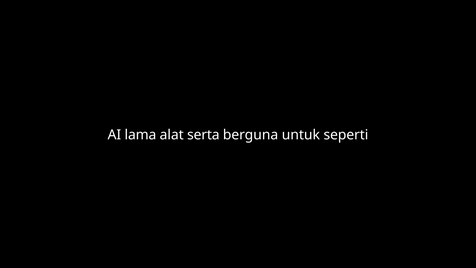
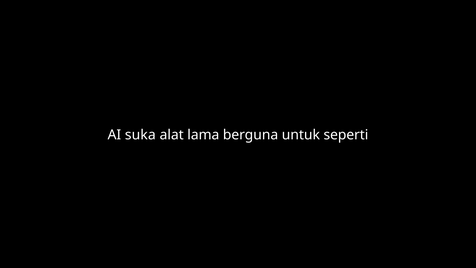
lama: lama -> suka (140, 135)
serta: serta -> lama (203, 135)
